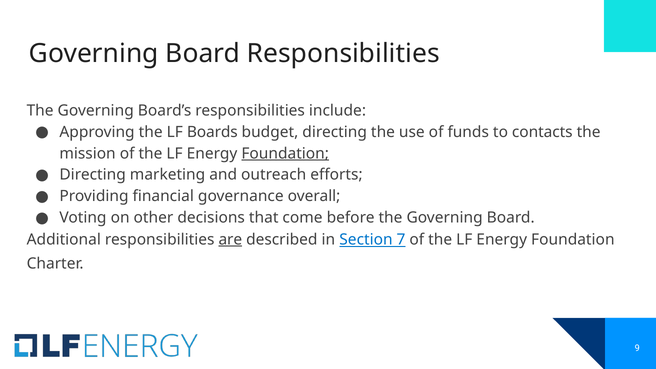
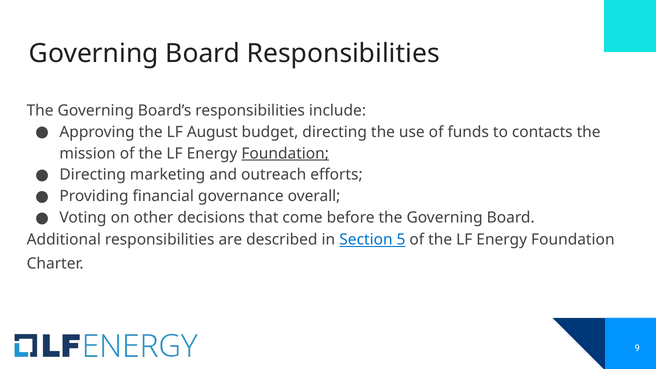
Boards: Boards -> August (212, 132)
are underline: present -> none (230, 239)
7: 7 -> 5 (401, 239)
